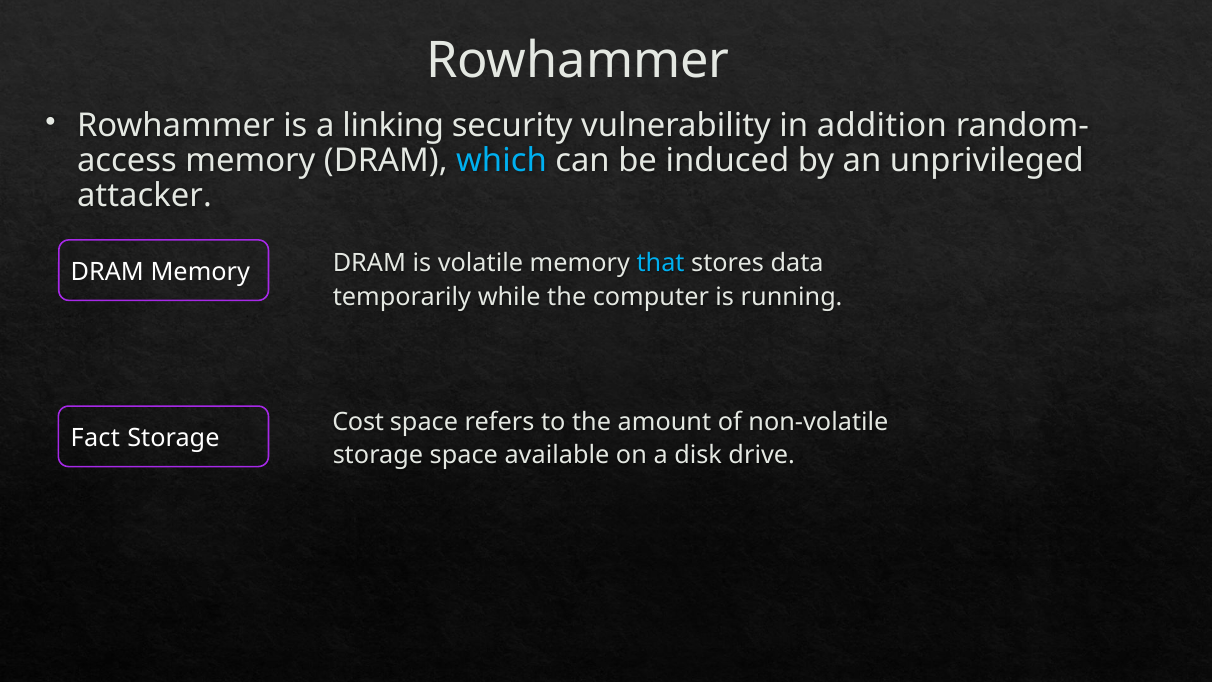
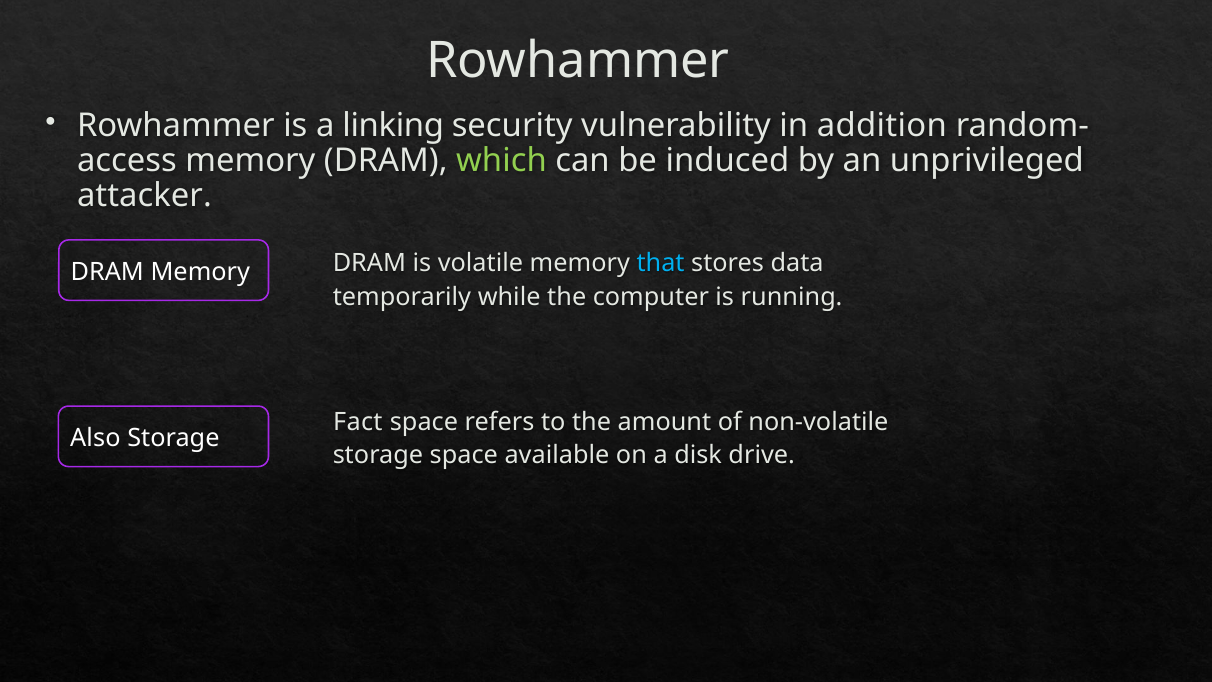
which colour: light blue -> light green (501, 161)
Cost: Cost -> Fact (358, 422)
Fact: Fact -> Also (95, 438)
